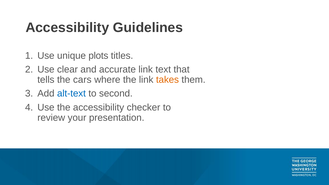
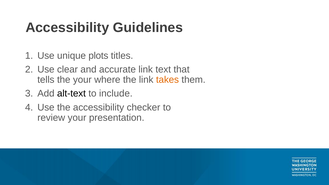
the cars: cars -> your (82, 80)
alt-text colour: blue -> black (71, 94)
second: second -> include (116, 94)
